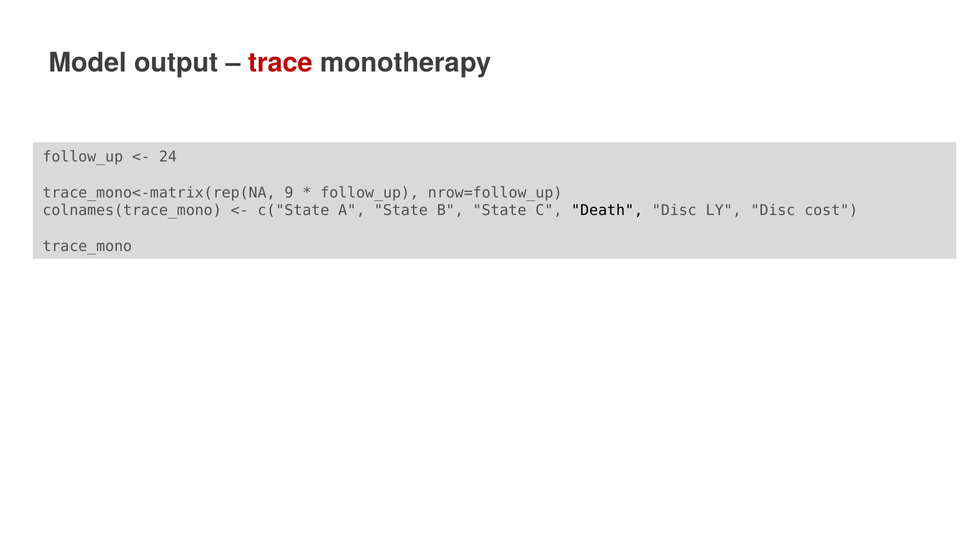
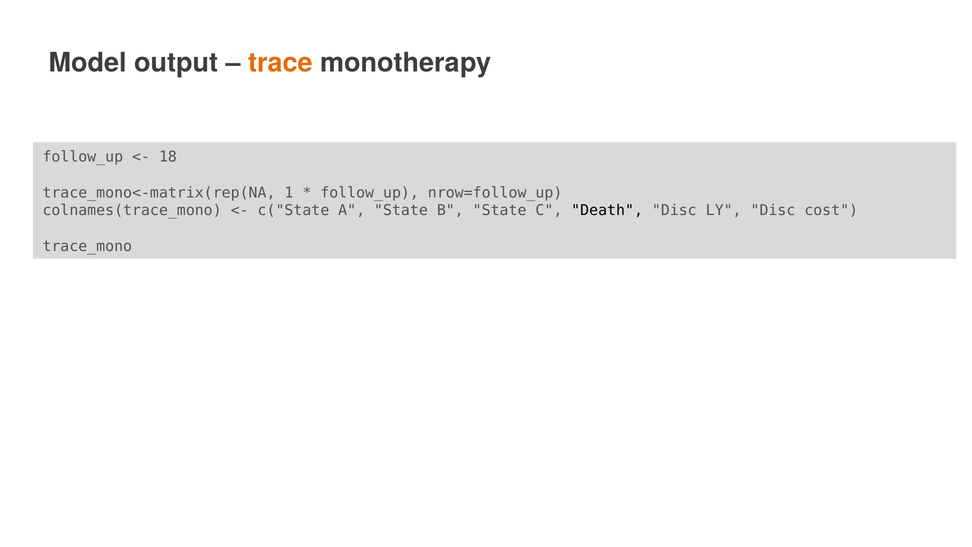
trace colour: red -> orange (281, 63)
24: 24 -> 18 (168, 157)
9: 9 -> 1 (289, 193)
